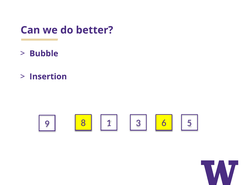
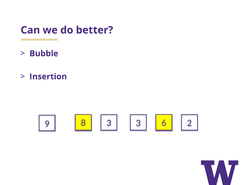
1: 1 -> 3 (109, 123)
5: 5 -> 2 (189, 123)
